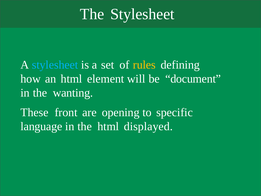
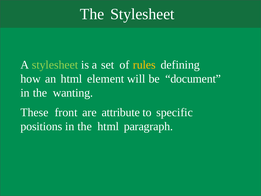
stylesheet colour: light blue -> light green (55, 65)
opening: opening -> attribute (121, 112)
language: language -> positions (41, 126)
displayed: displayed -> paragraph (148, 126)
